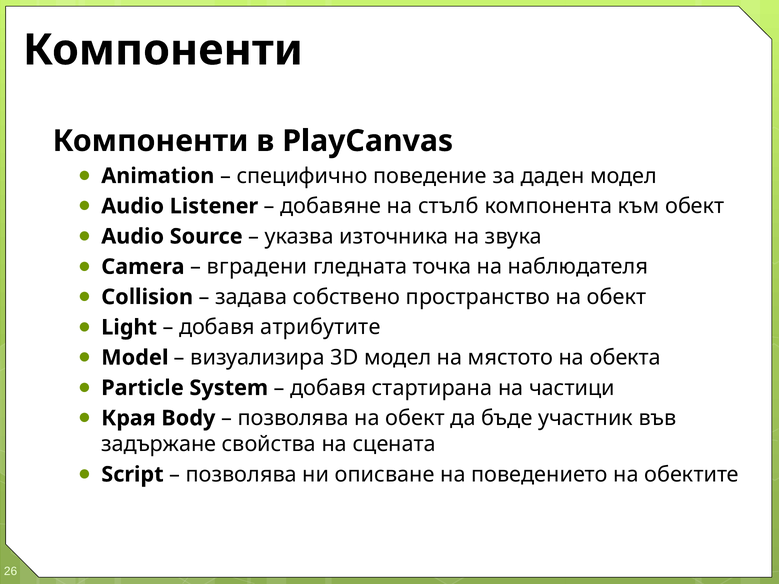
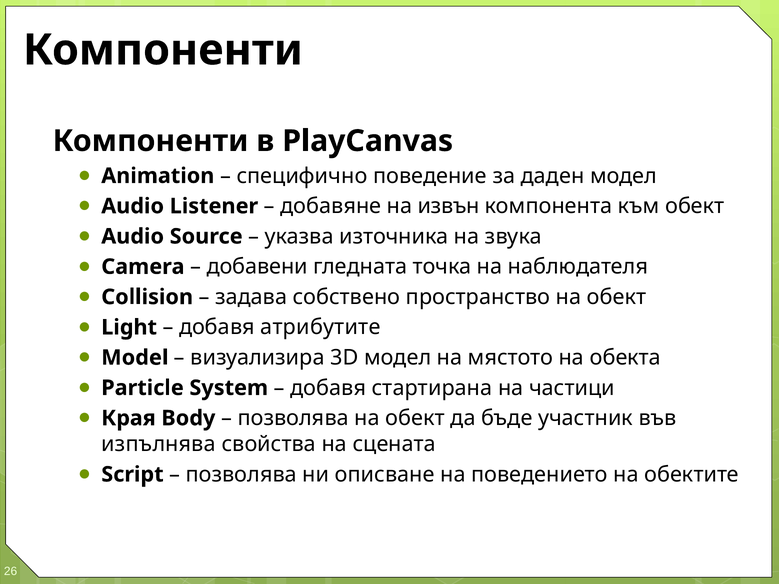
стълб: стълб -> извън (449, 206)
вградени: вградени -> добавени (257, 267)
задържане: задържане -> изпълнява (159, 444)
